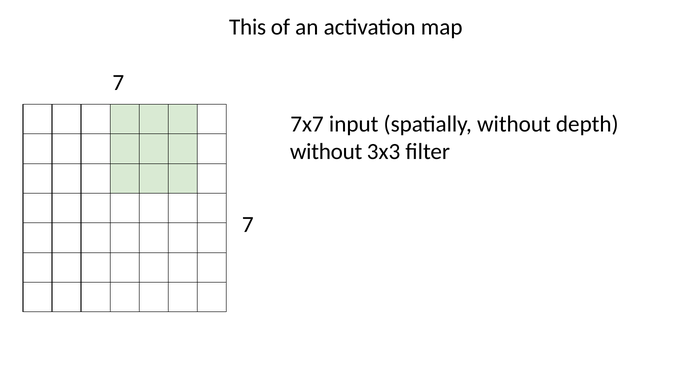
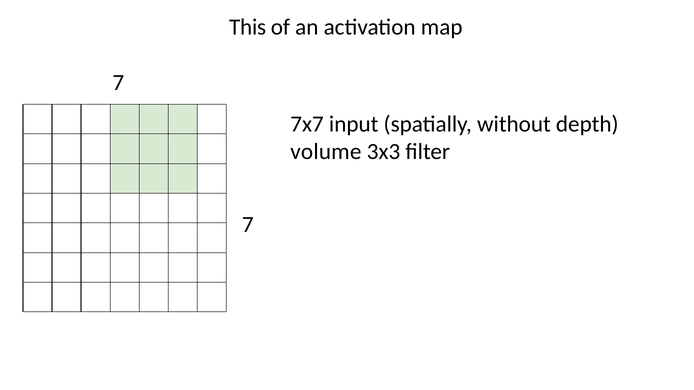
without: without -> volume (326, 152)
